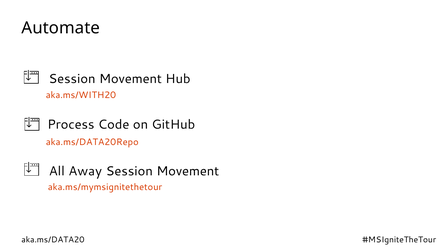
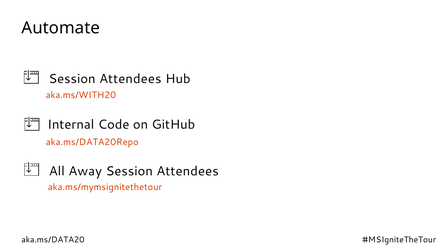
Movement: Movement -> Attendees (130, 79)
Process: Process -> Internal (71, 125)
Movement: Movement -> Attendees (188, 171)
